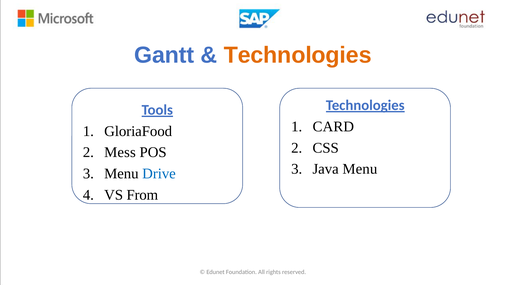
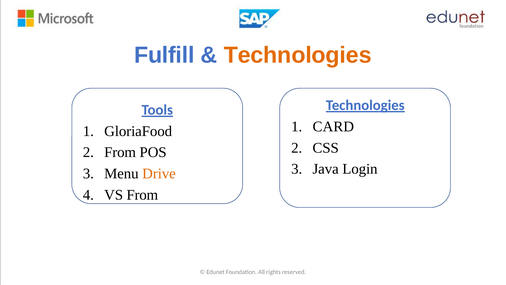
Gantt: Gantt -> Fulfill (164, 55)
Mess: Mess -> From (120, 152)
Java Menu: Menu -> Login (360, 169)
Drive colour: blue -> orange (159, 173)
